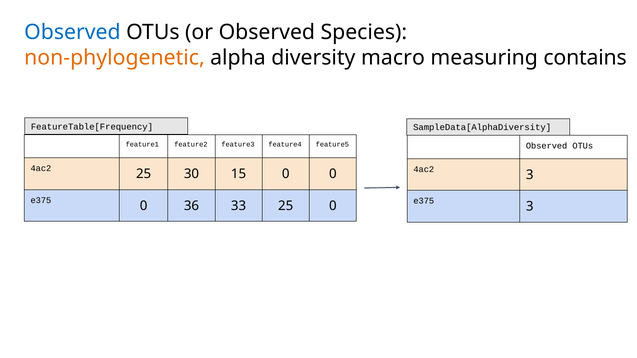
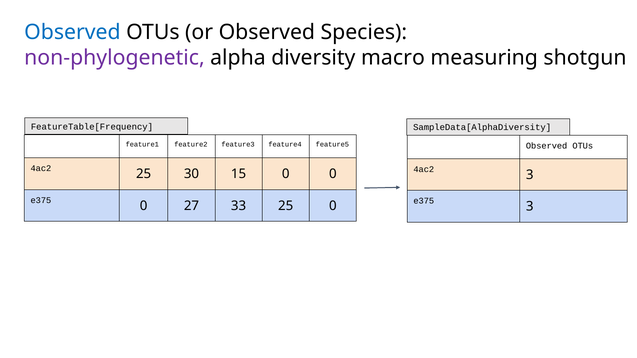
non-phylogenetic colour: orange -> purple (114, 58)
contains: contains -> shotgun (585, 58)
36: 36 -> 27 (191, 206)
